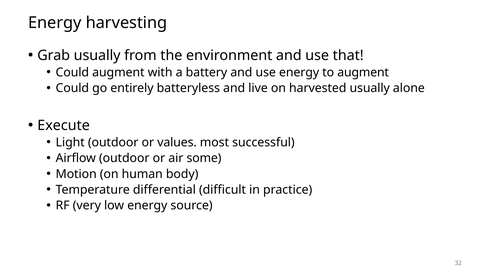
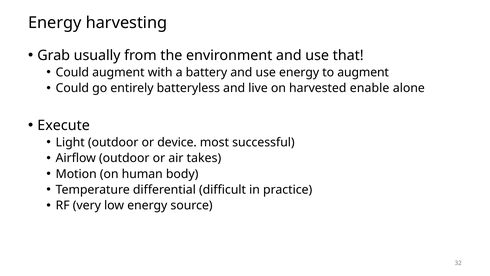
harvested usually: usually -> enable (370, 88)
values: values -> device (177, 142)
some: some -> takes (204, 158)
